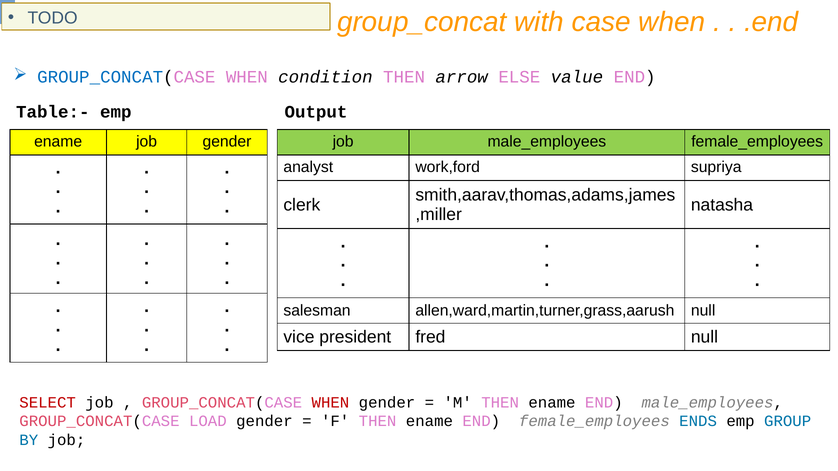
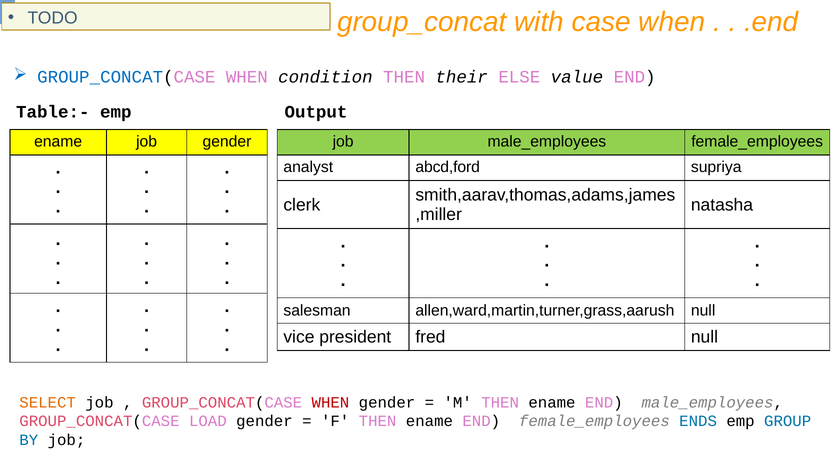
arrow: arrow -> their (462, 77)
work,ford: work,ford -> abcd,ford (448, 167)
SELECT colour: red -> orange (48, 403)
